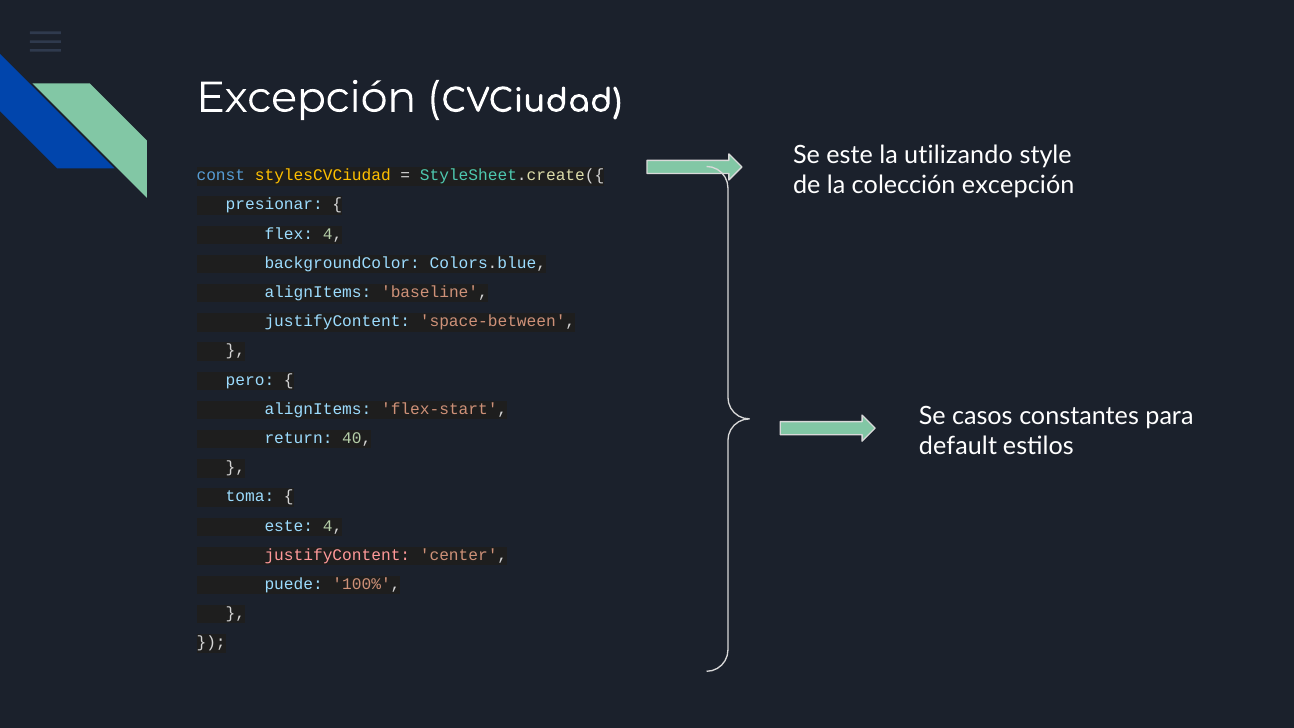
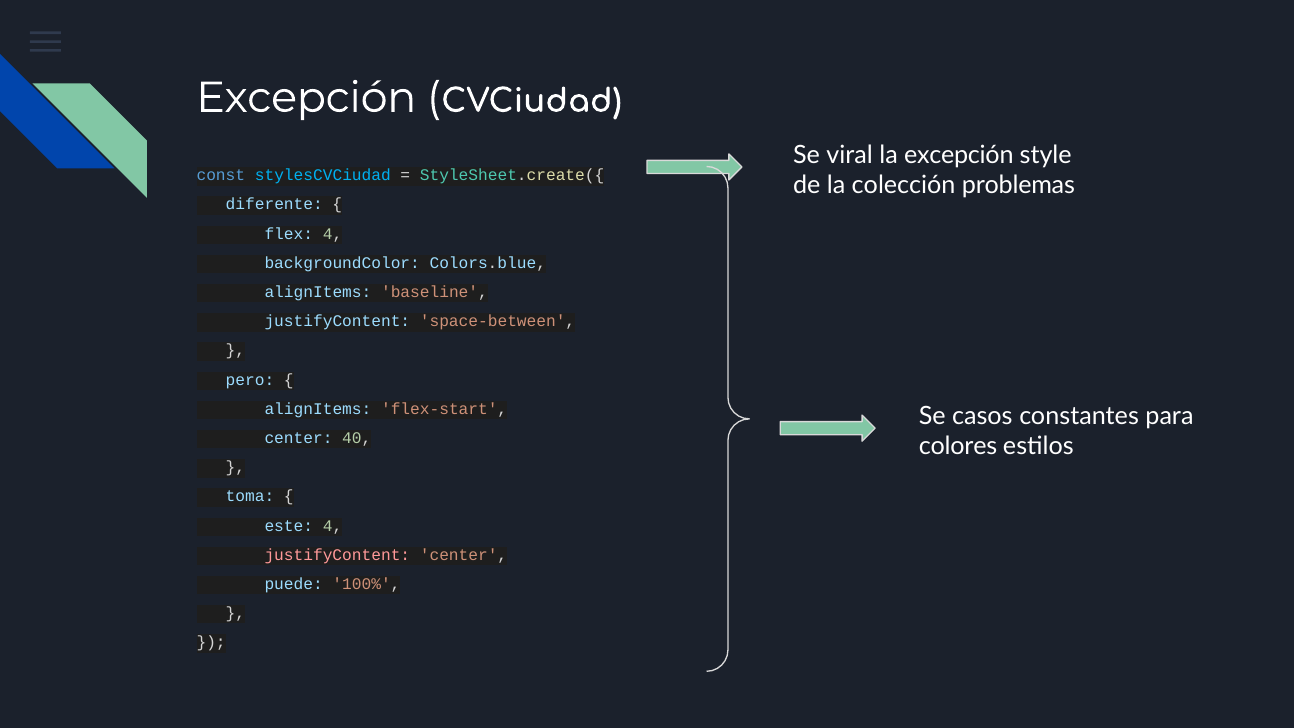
Se este: este -> viral (850, 155)
la utilizando: utilizando -> excepción (959, 155)
stylesCVCiudad colour: yellow -> light blue (323, 175)
colección excepción: excepción -> problemas (1018, 185)
presionar: presionar -> diferente (274, 204)
return: return -> center (299, 438)
default: default -> colores (958, 446)
